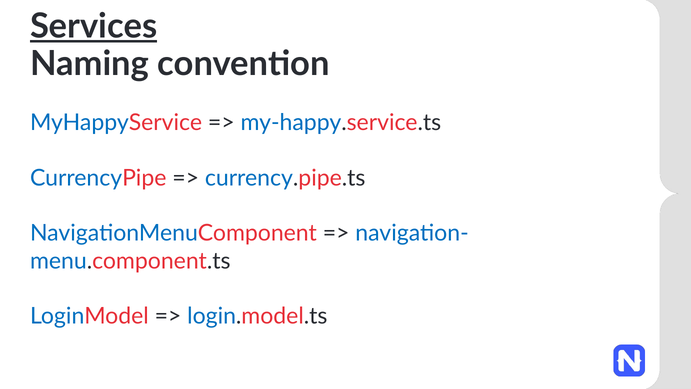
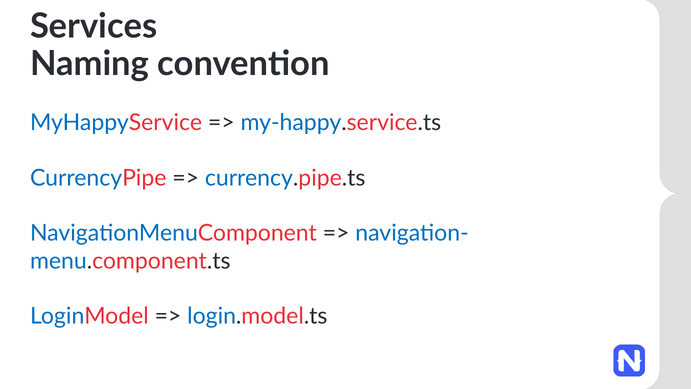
Services underline: present -> none (94, 26)
